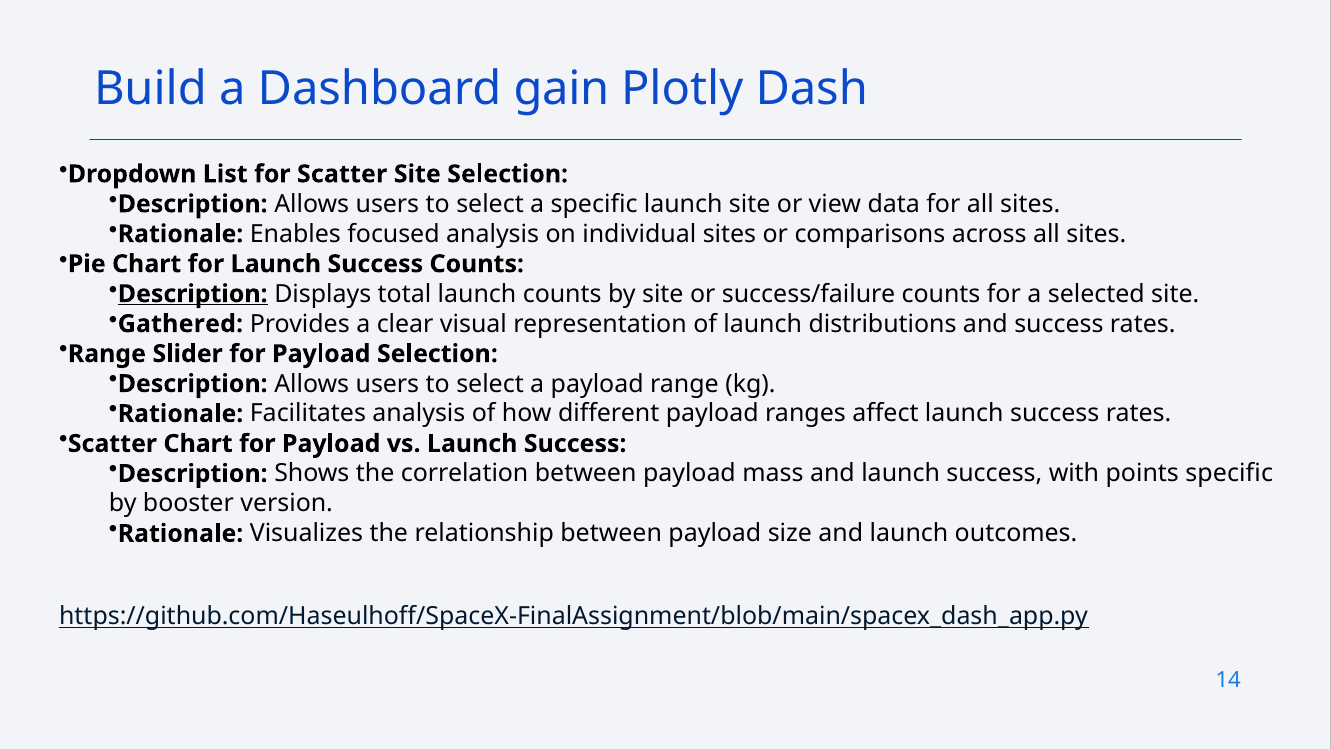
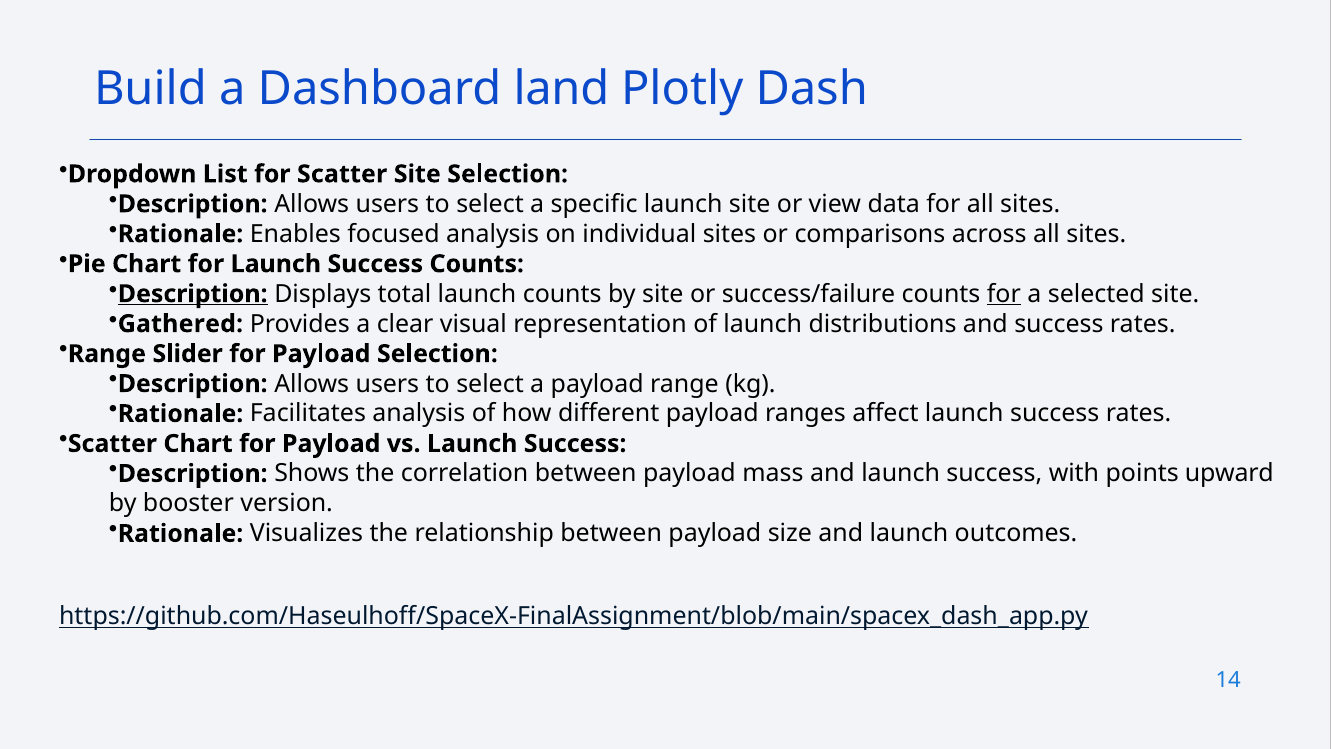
gain: gain -> land (561, 89)
for underline: none -> present (1004, 294)
points specific: specific -> upward (1229, 473)
